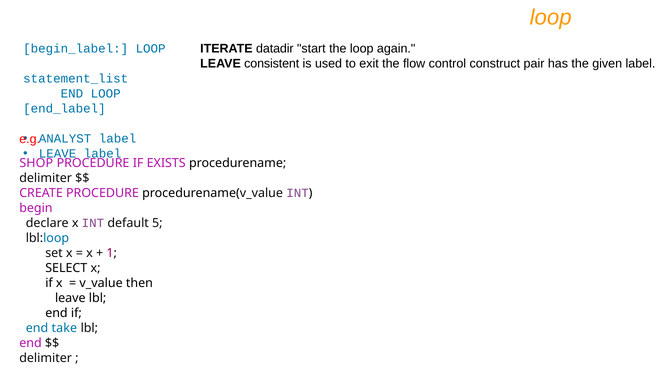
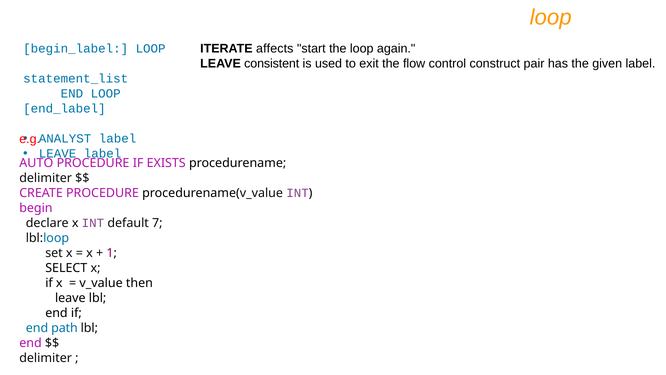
datadir: datadir -> affects (275, 49)
SHOP: SHOP -> AUTO (36, 163)
5: 5 -> 7 (157, 223)
take: take -> path (64, 328)
